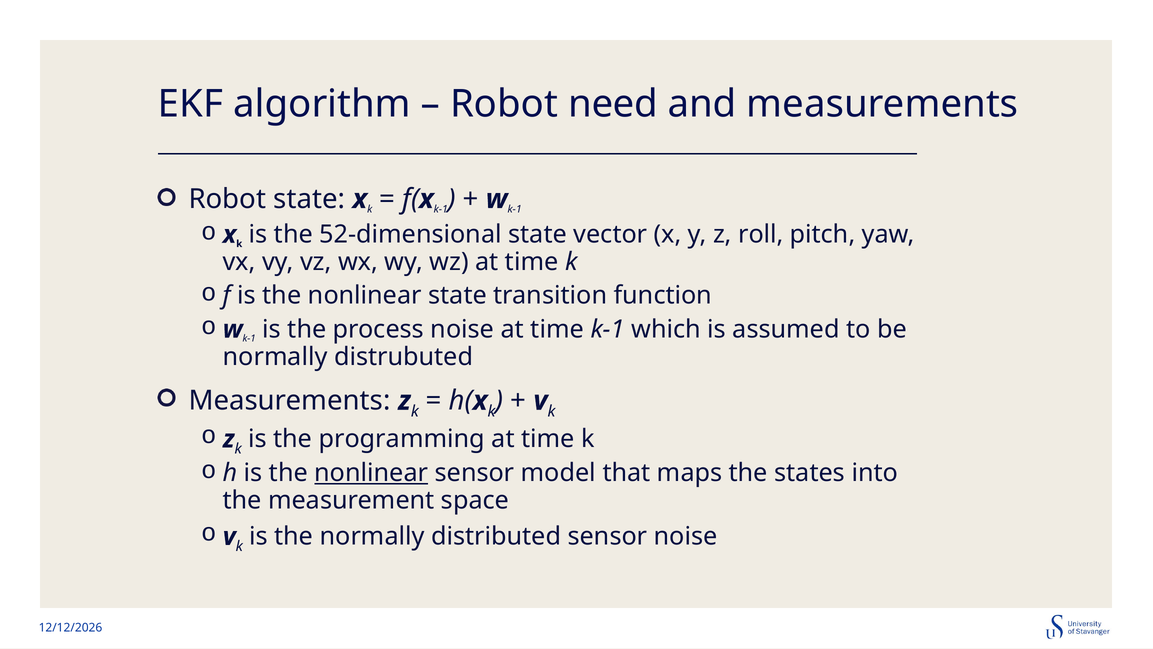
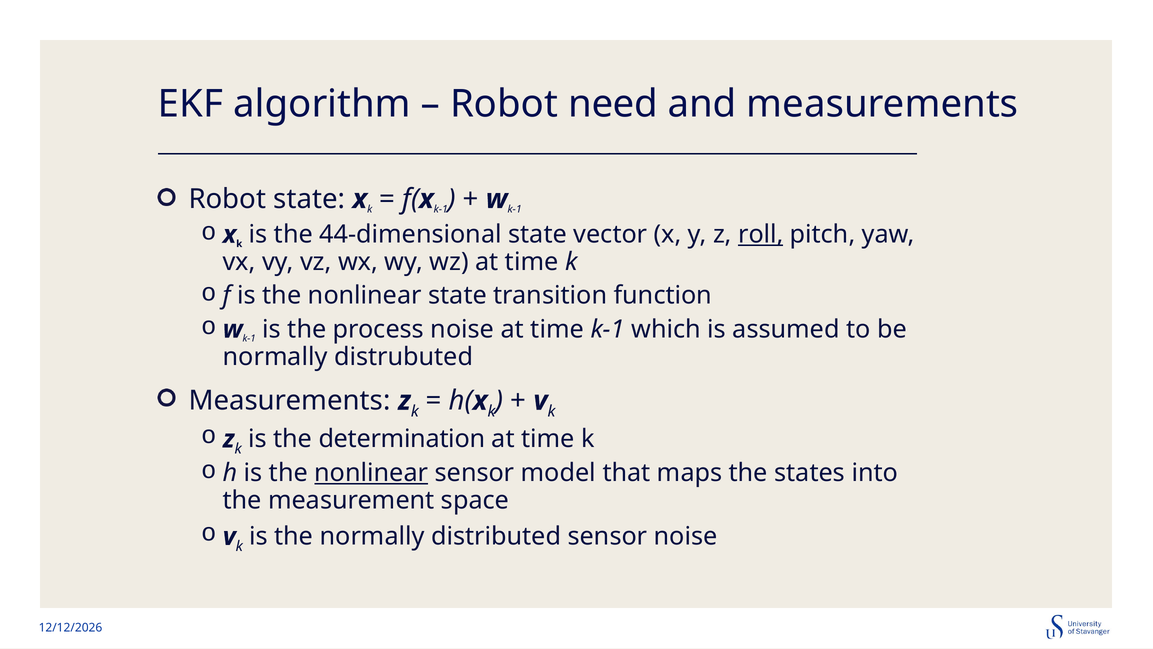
52-dimensional: 52-dimensional -> 44-dimensional (411, 234)
roll underline: none -> present (761, 234)
programming: programming -> determination (402, 439)
